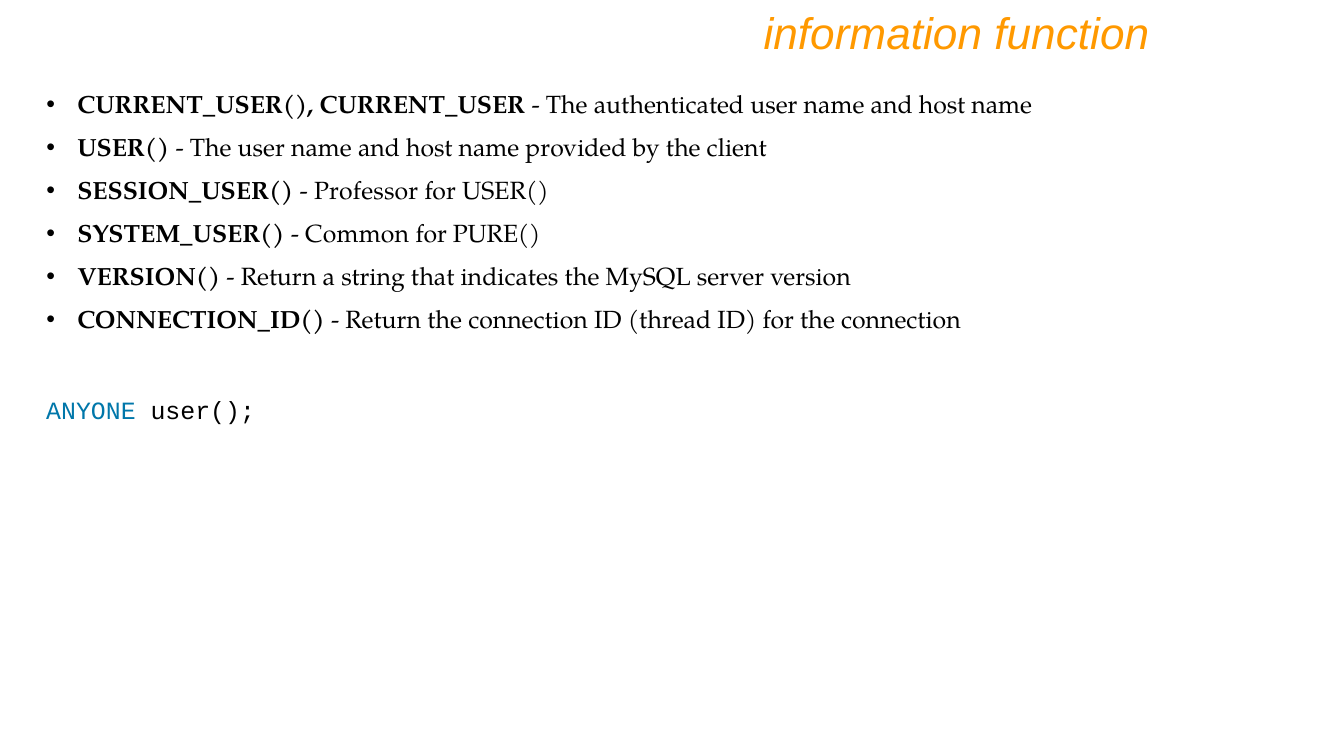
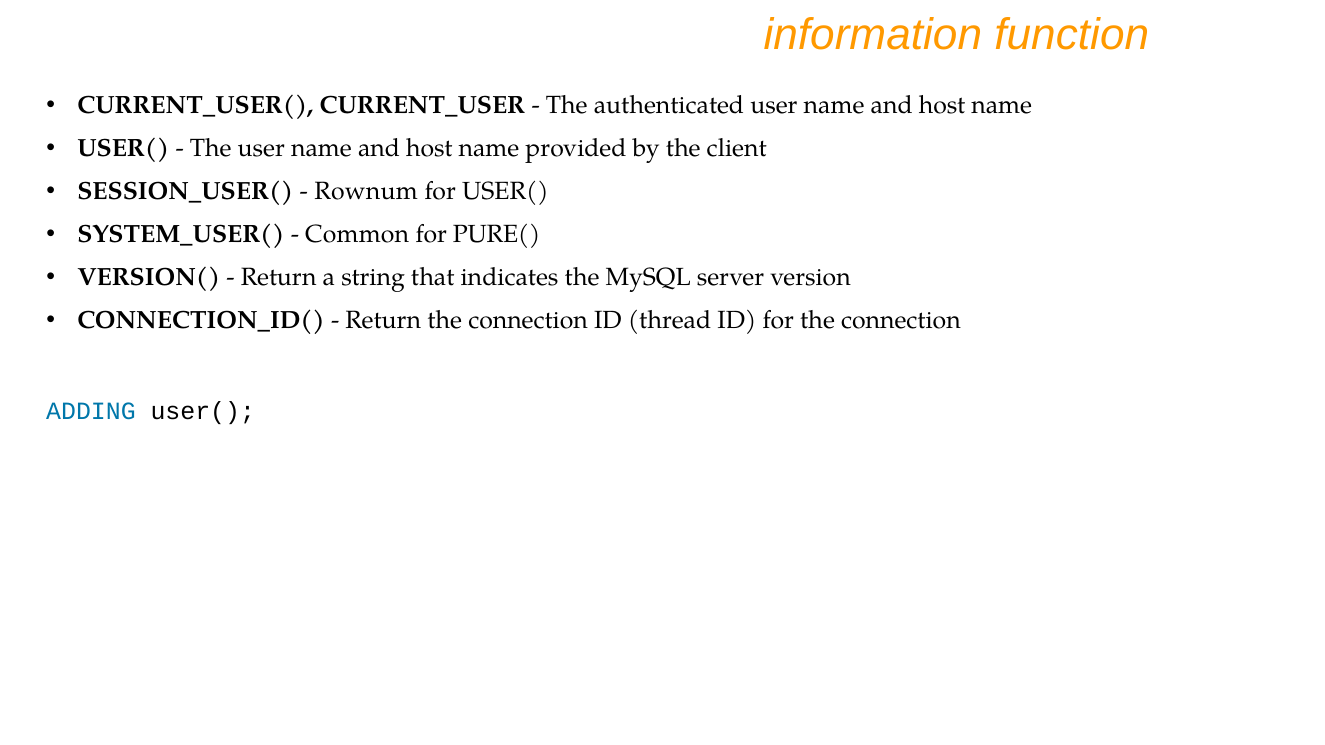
Professor: Professor -> Rownum (366, 192)
ANYONE: ANYONE -> ADDING (91, 412)
